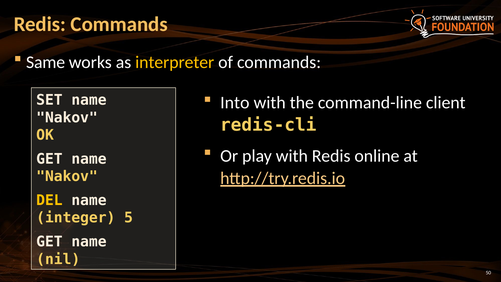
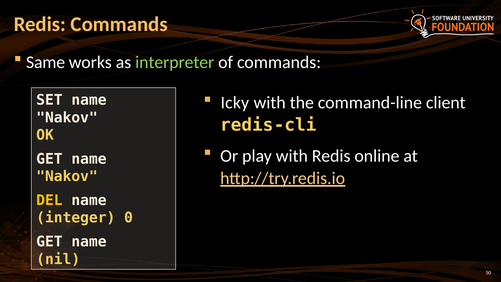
interpreter colour: yellow -> light green (175, 62)
Into: Into -> Icky (235, 103)
5: 5 -> 0 (129, 218)
